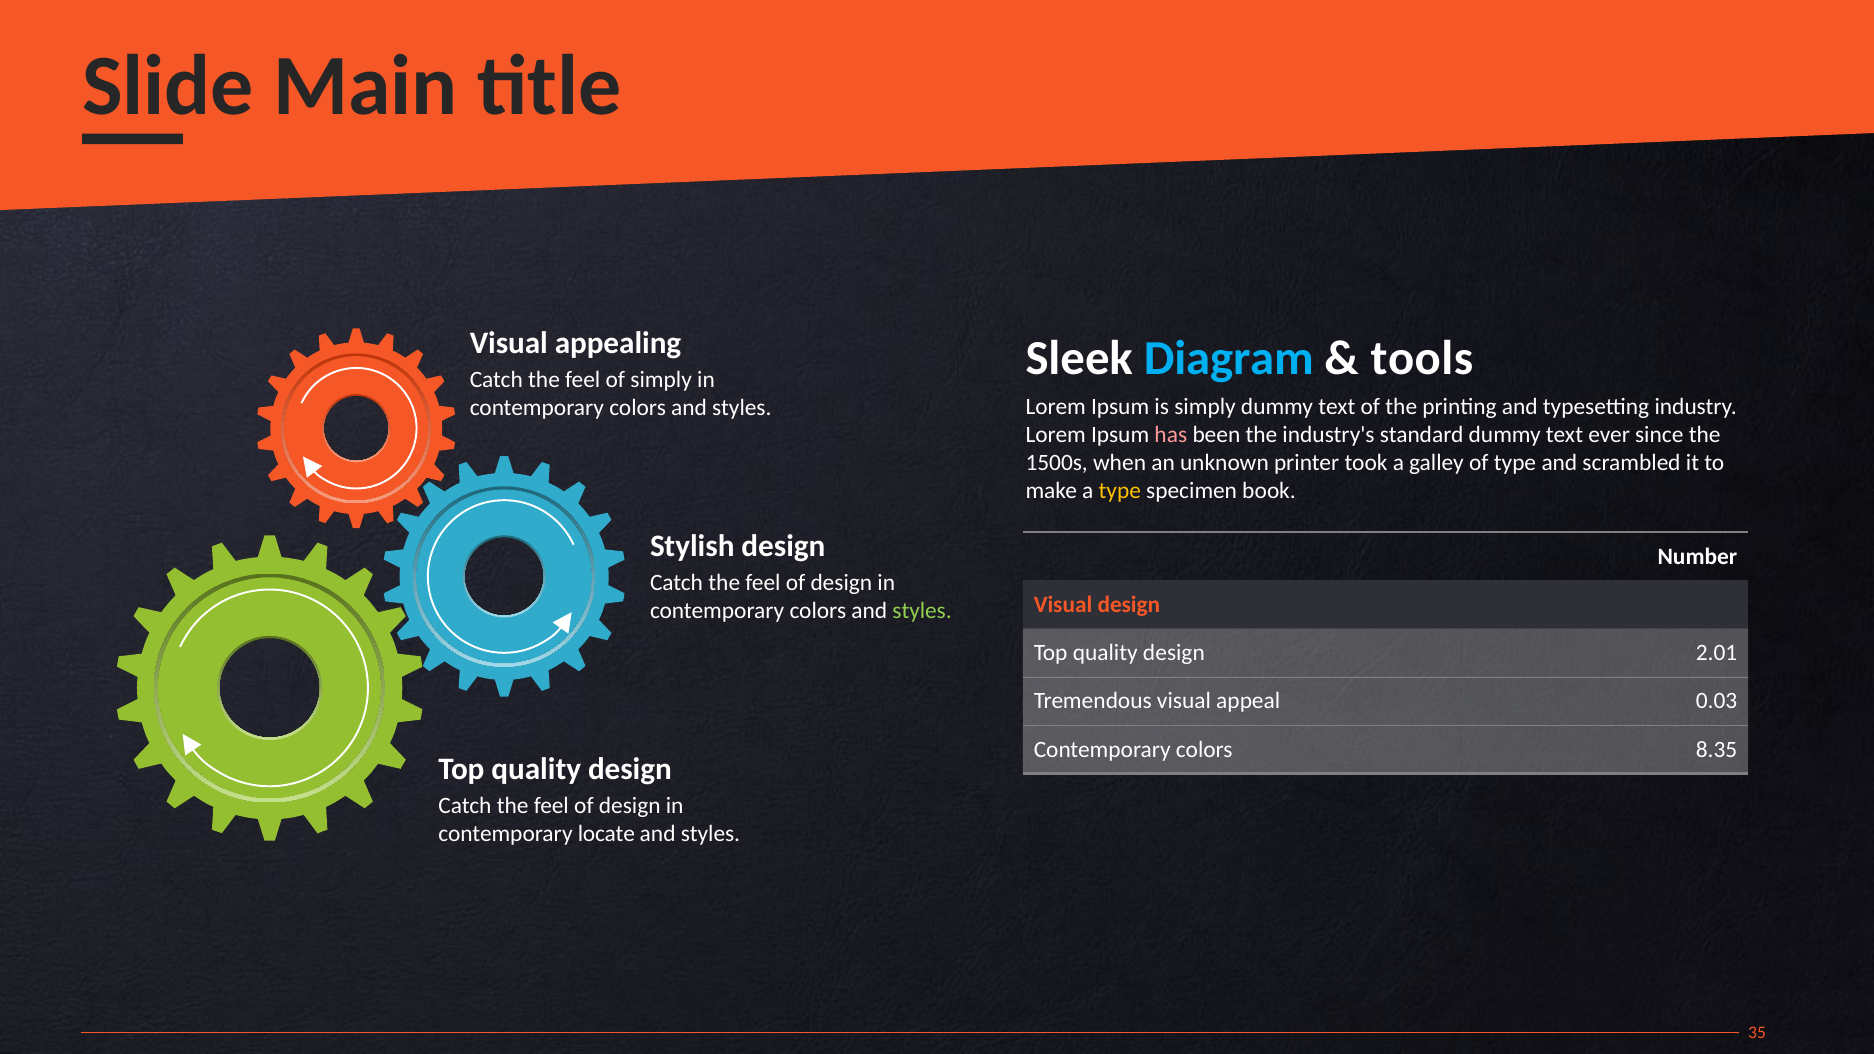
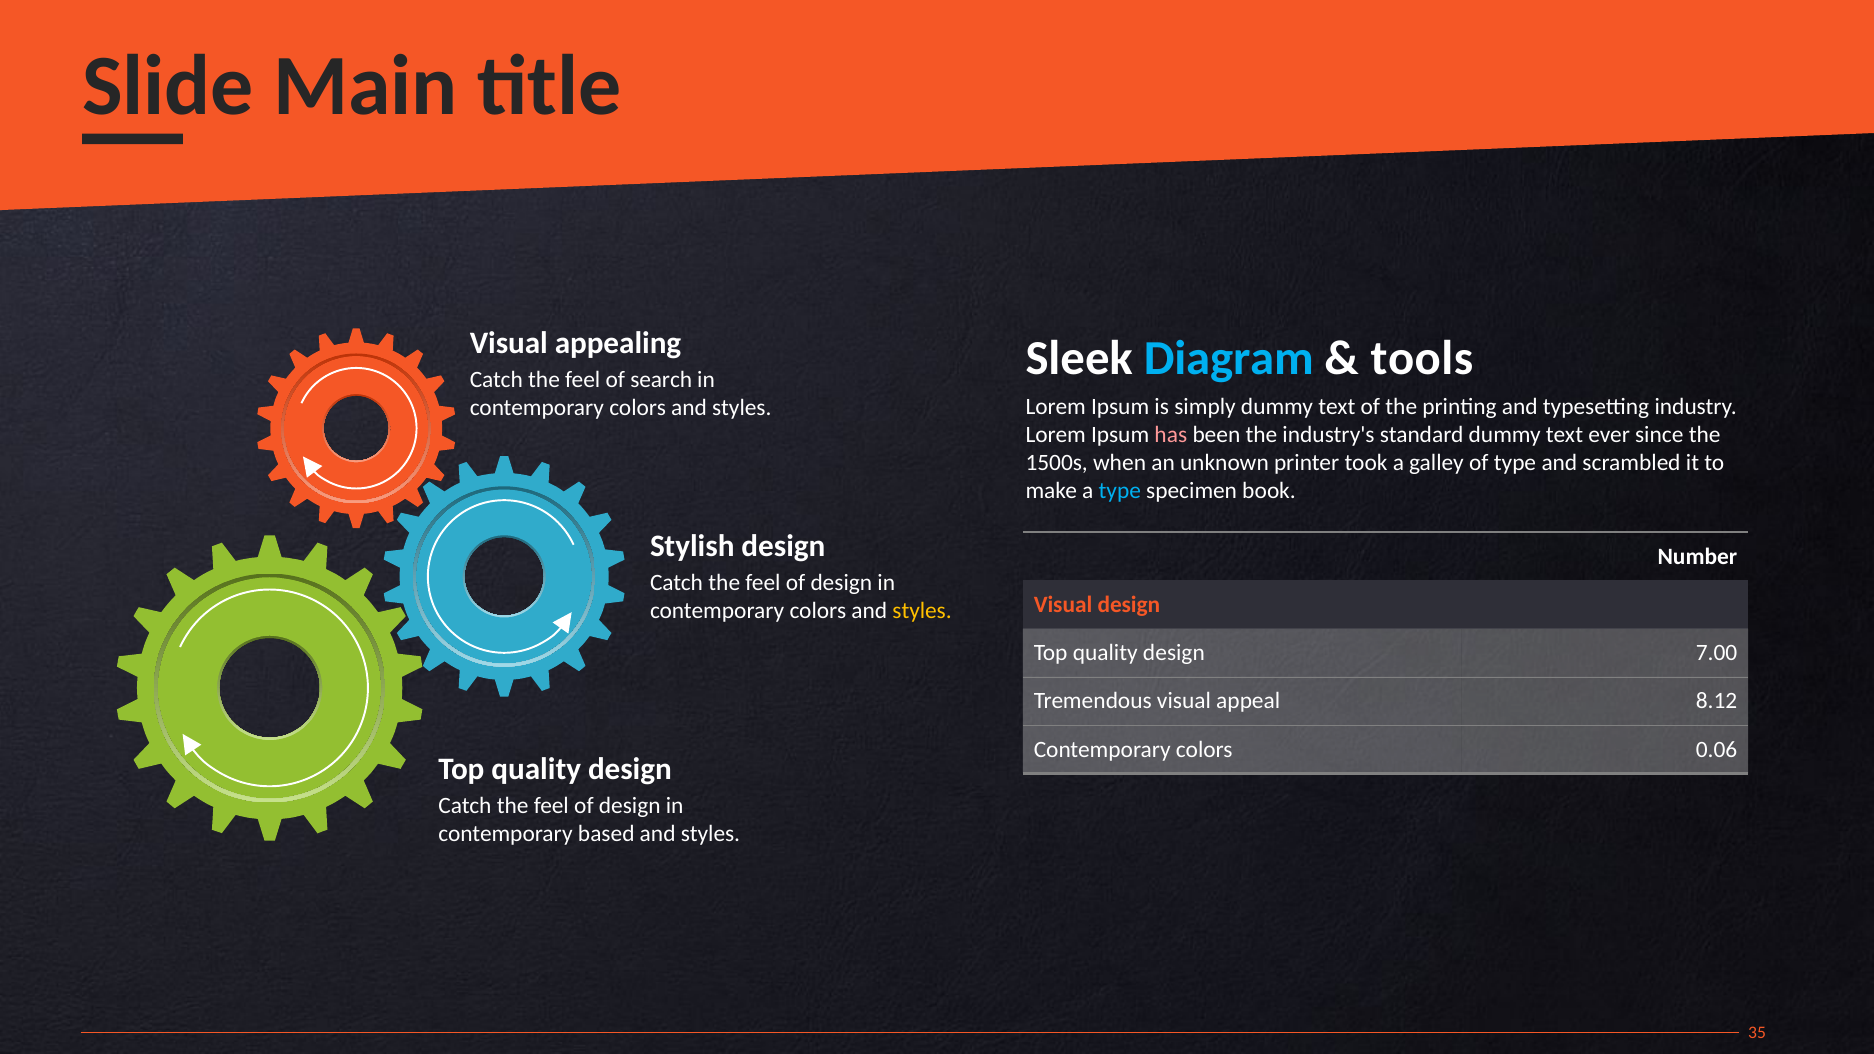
of simply: simply -> search (661, 380)
type colour: yellow -> light blue (1120, 491)
styles colour: light green -> yellow (922, 611)
2.01: 2.01 -> 7.00 (1717, 653)
0.03: 0.03 -> 8.12 (1717, 701)
8.35: 8.35 -> 0.06 (1717, 750)
locate: locate -> based (606, 834)
